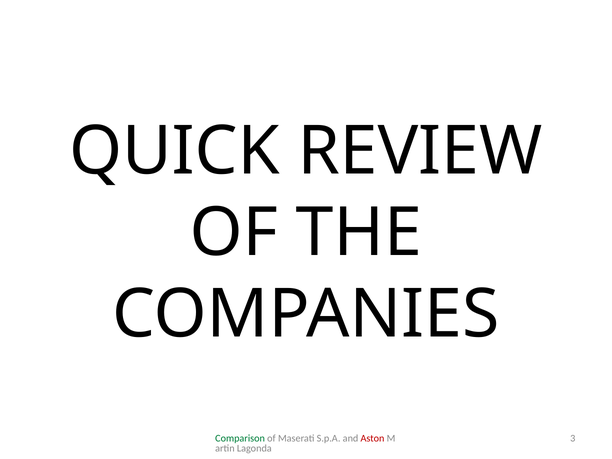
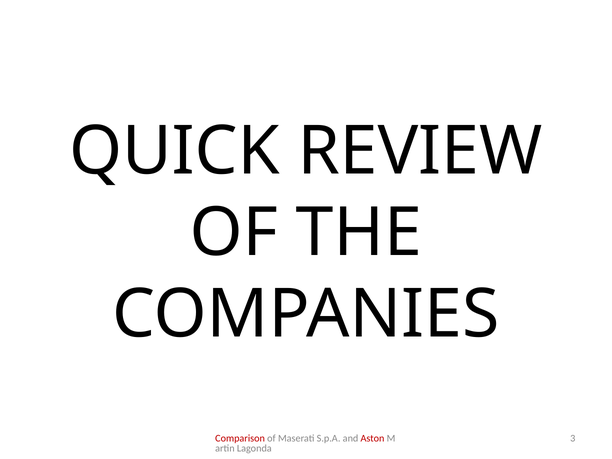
Comparison colour: green -> red (240, 438)
